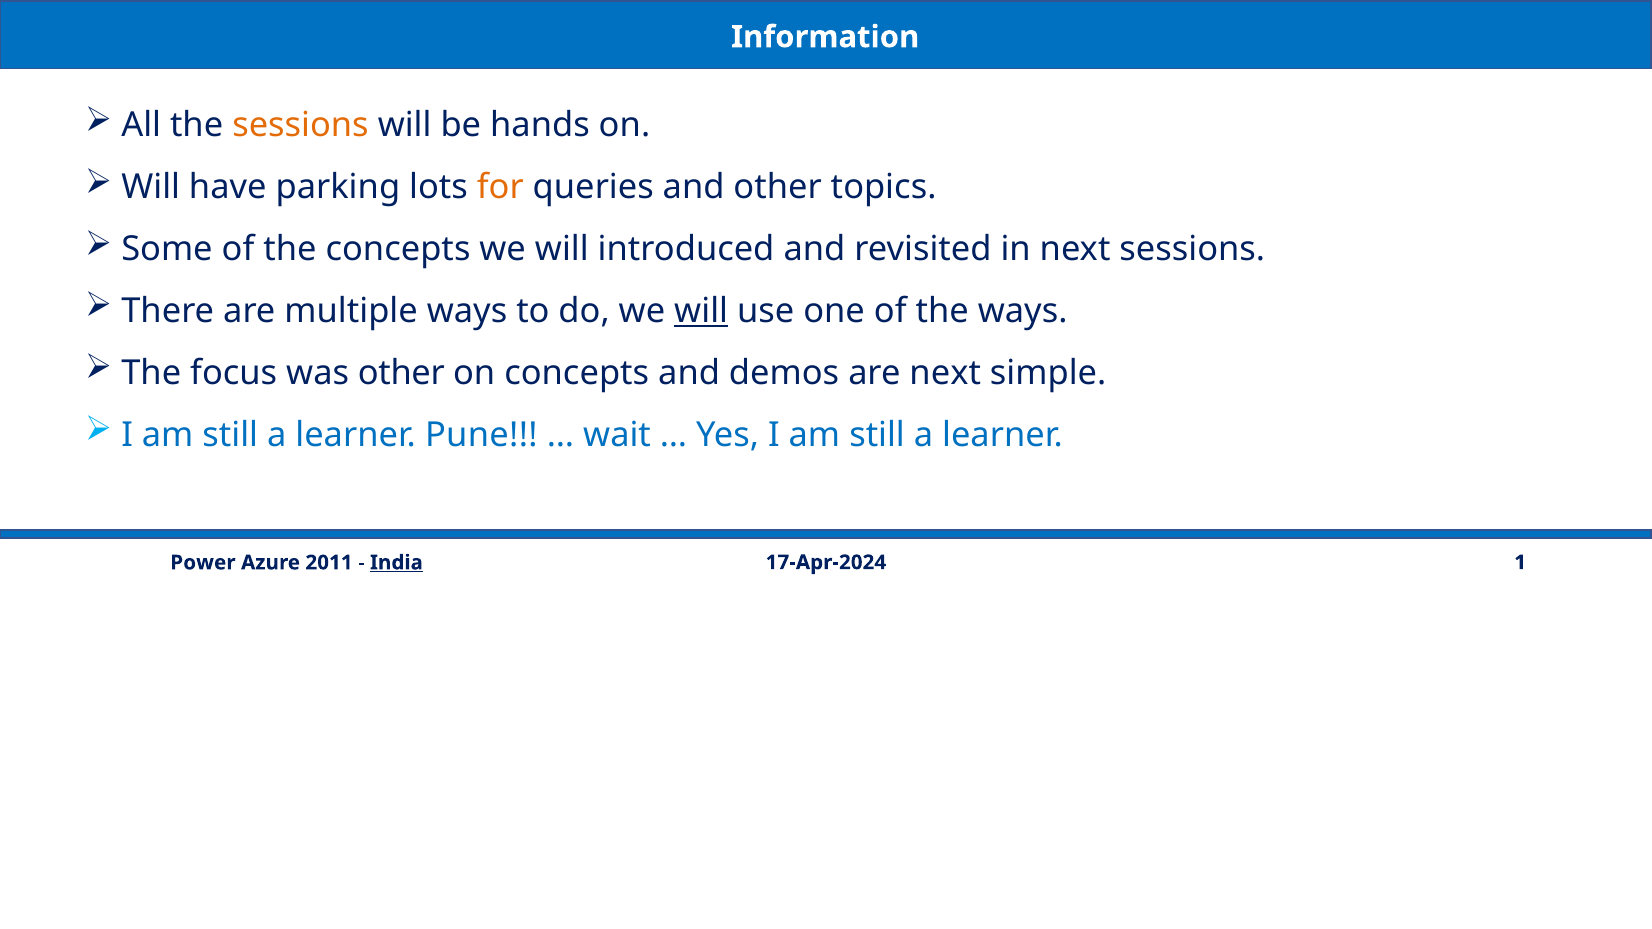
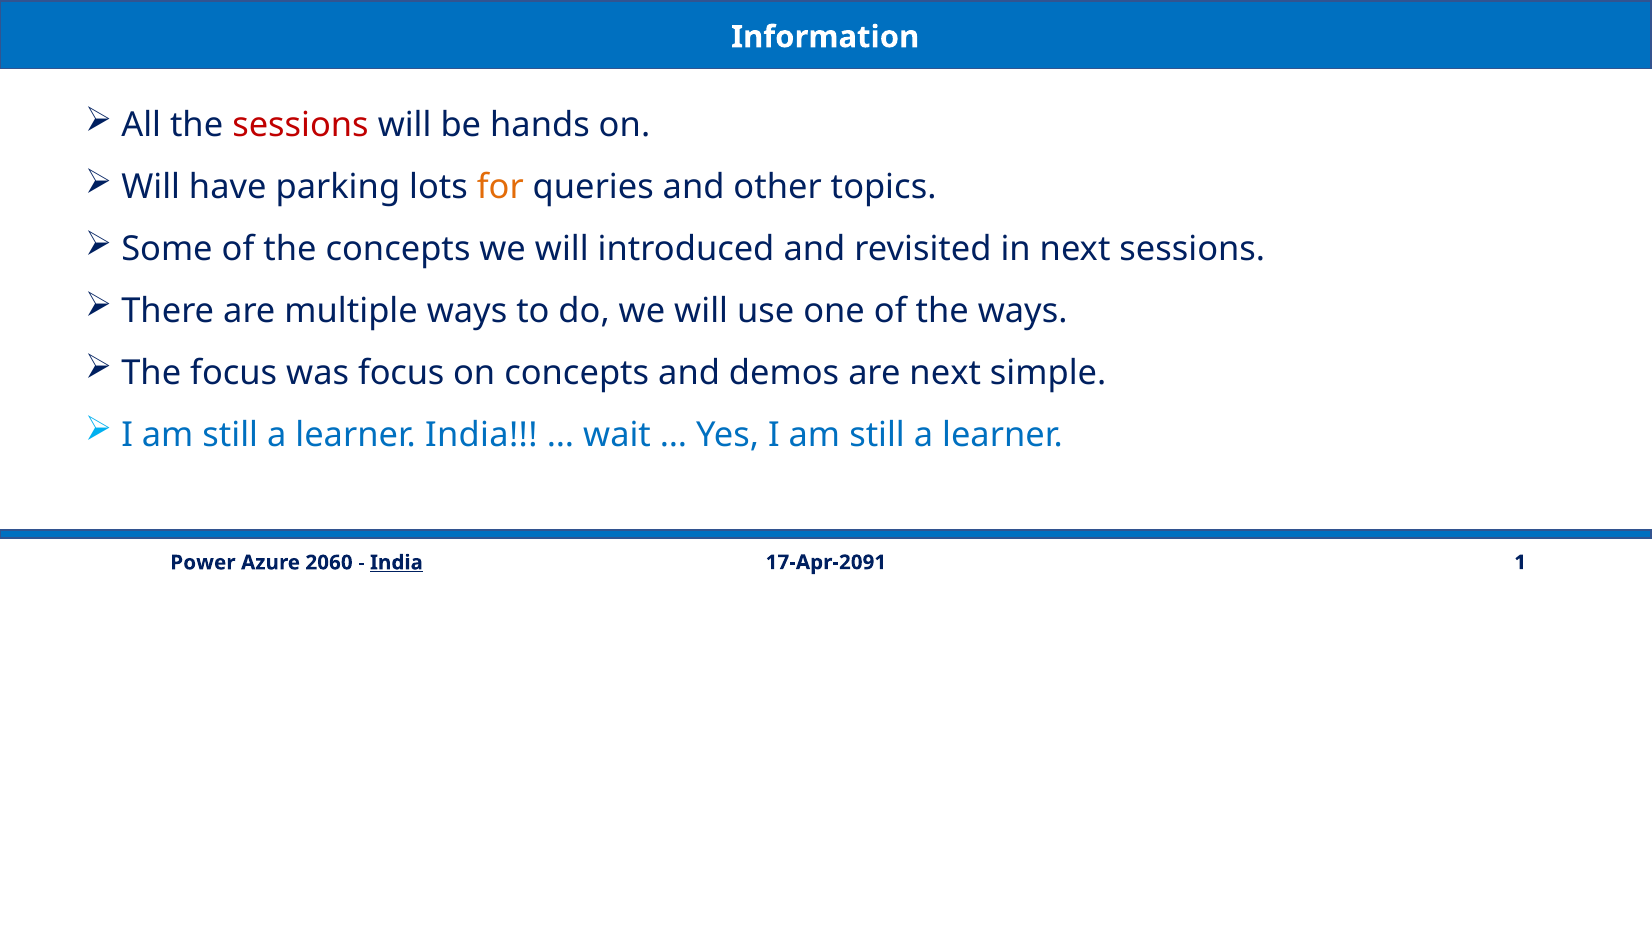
sessions colour: orange -> red (300, 125)
will underline: present -> none (701, 311)
was other: other -> focus (401, 373)
learner Pune: Pune -> India (481, 435)
17-Apr-2024: 17-Apr-2024 -> 17-Apr-2091 (826, 563)
2011: 2011 -> 2060 (329, 563)
